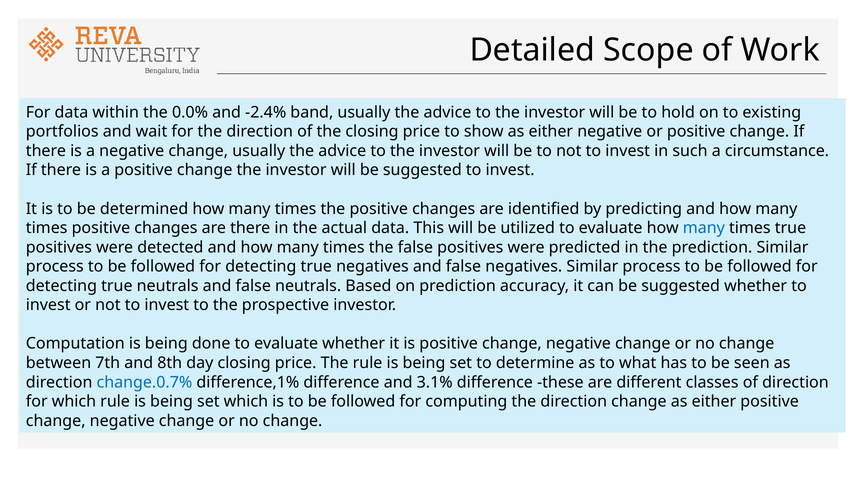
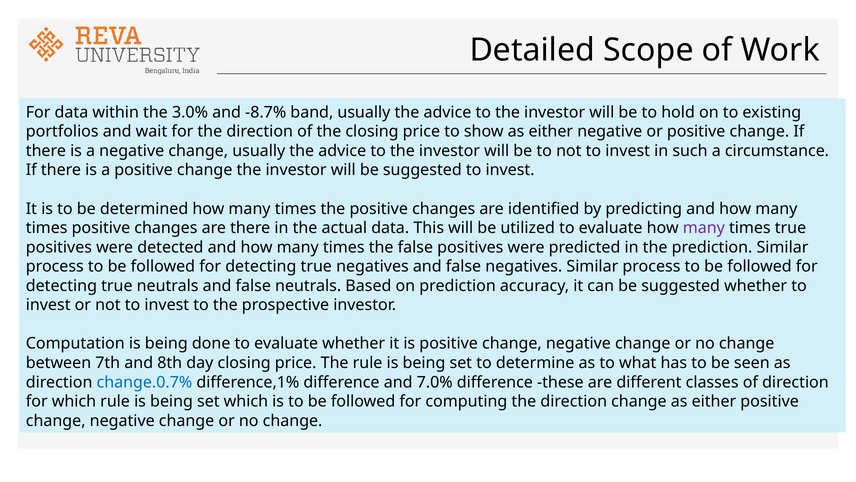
0.0%: 0.0% -> 3.0% (190, 112)
-2.4%: -2.4% -> -8.7% (266, 112)
many colour: blue -> purple (704, 228)
3.1%: 3.1% -> 7.0% (435, 382)
